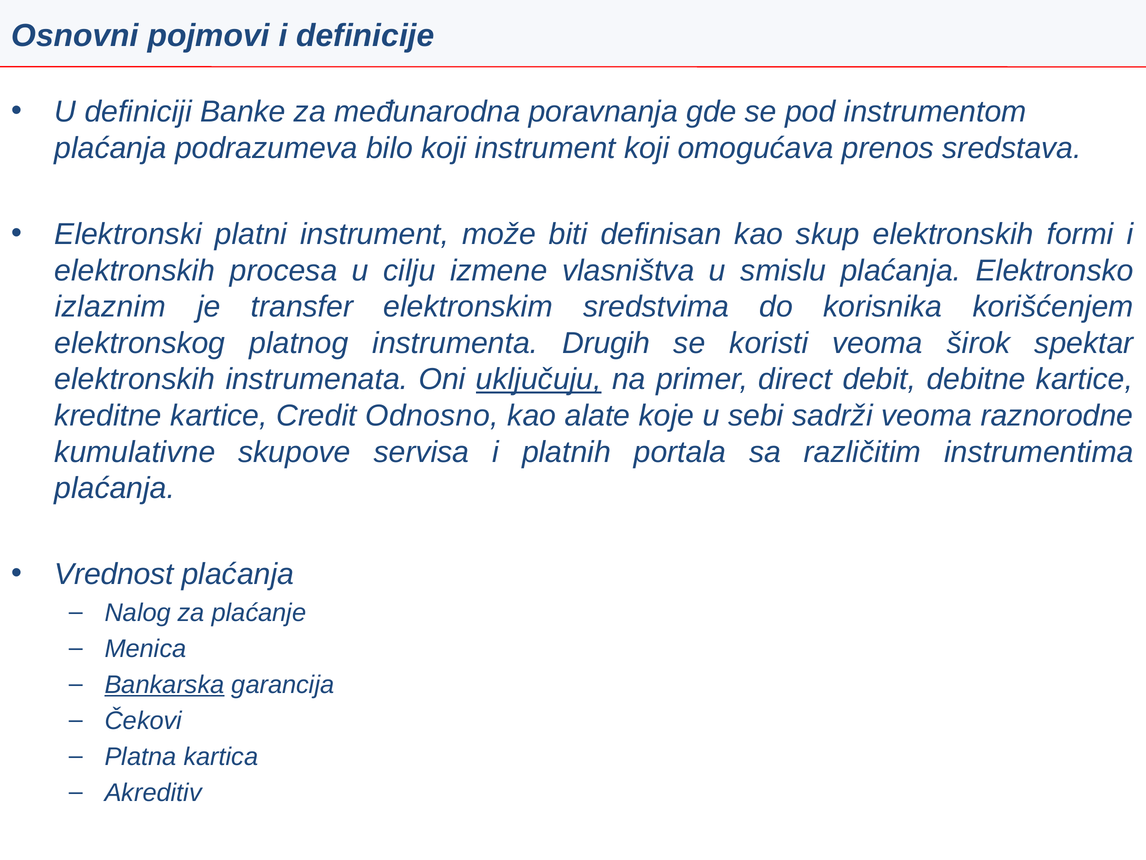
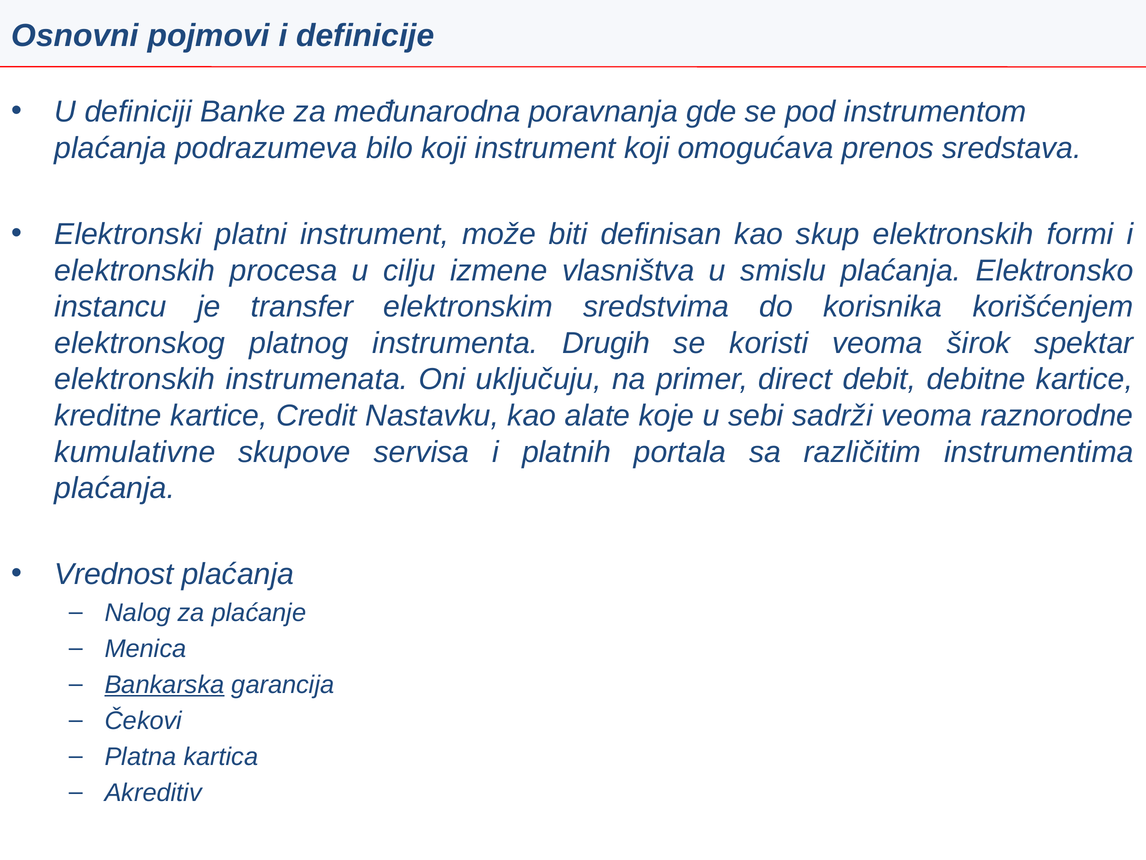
izlaznim: izlaznim -> instancu (111, 307)
uključuju underline: present -> none (539, 379)
Odnosno: Odnosno -> Nastavku (432, 415)
